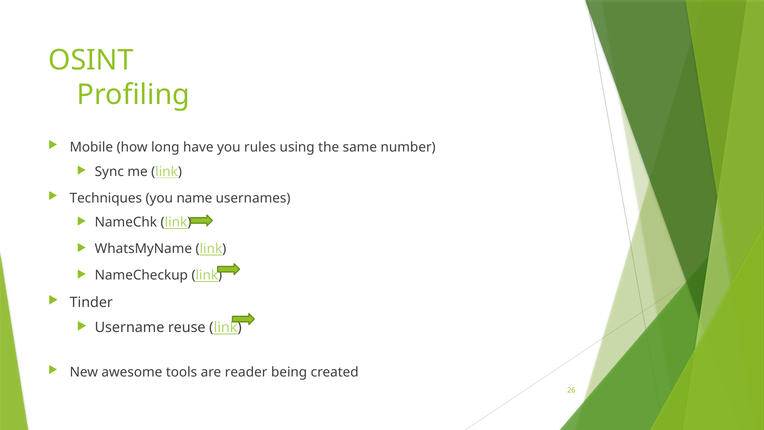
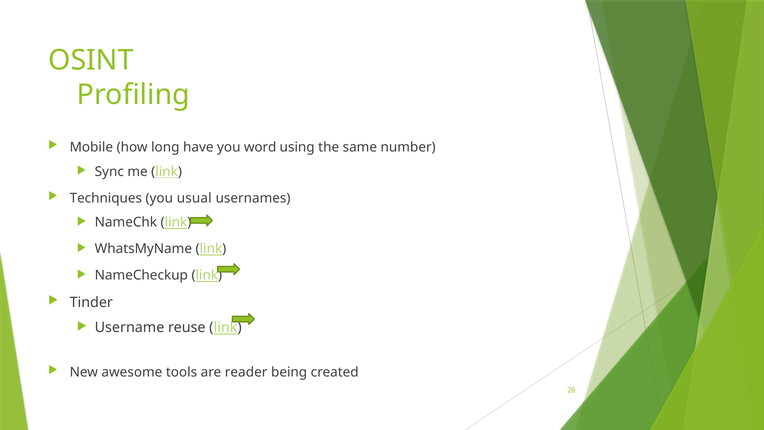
rules: rules -> word (260, 147)
name: name -> usual (194, 198)
